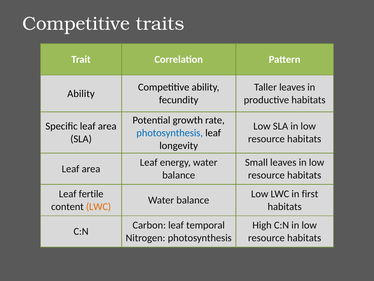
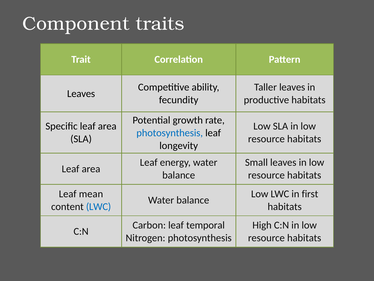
Competitive: Competitive -> Component (76, 24)
Ability: Ability -> Leaves (81, 93)
fertile: fertile -> mean (91, 193)
LWC colour: orange -> blue (99, 206)
